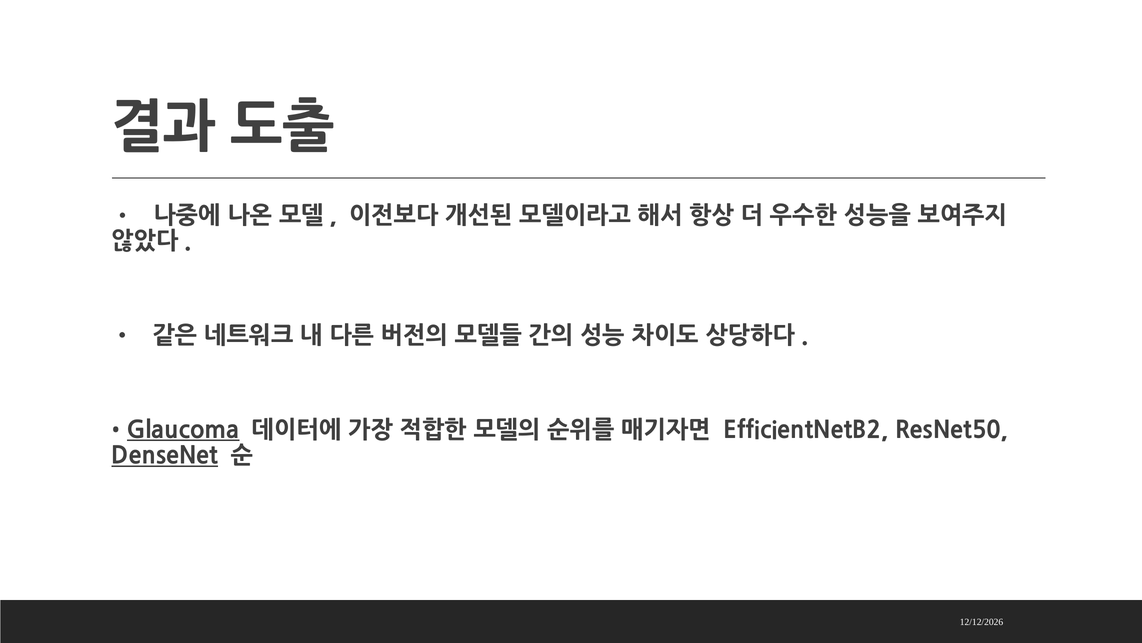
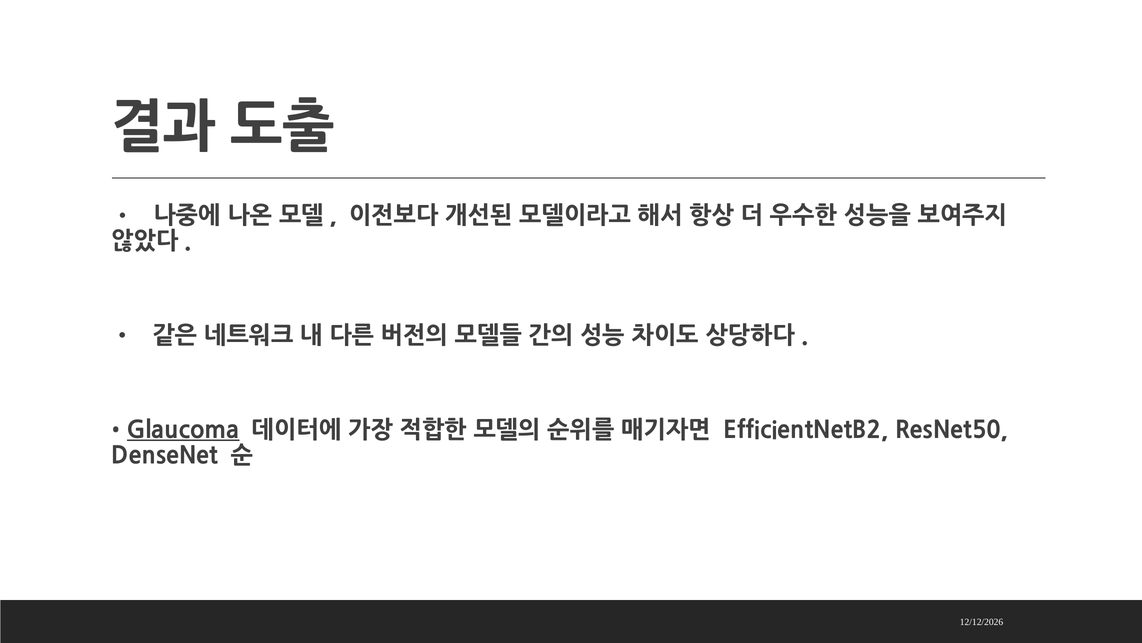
DenseNet underline: present -> none (165, 455)
